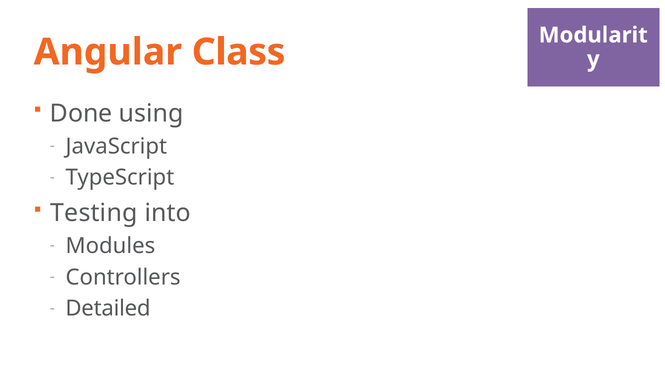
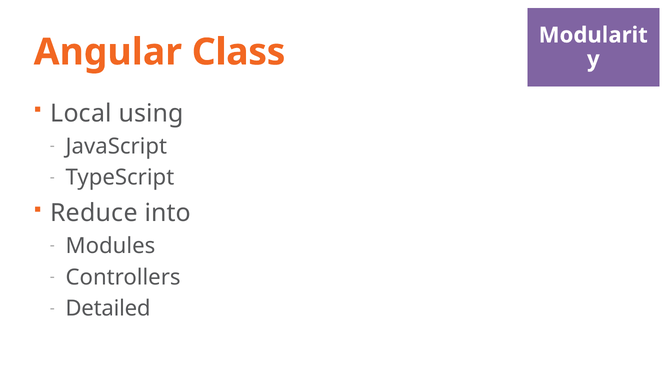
Done: Done -> Local (81, 114)
Testing: Testing -> Reduce (94, 213)
